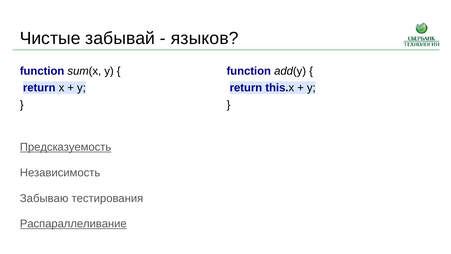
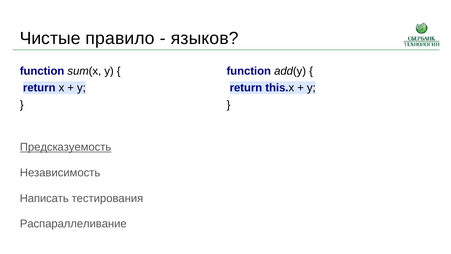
забывай: забывай -> правило (120, 38)
Забываю: Забываю -> Написать (44, 198)
Распараллеливание underline: present -> none (73, 224)
